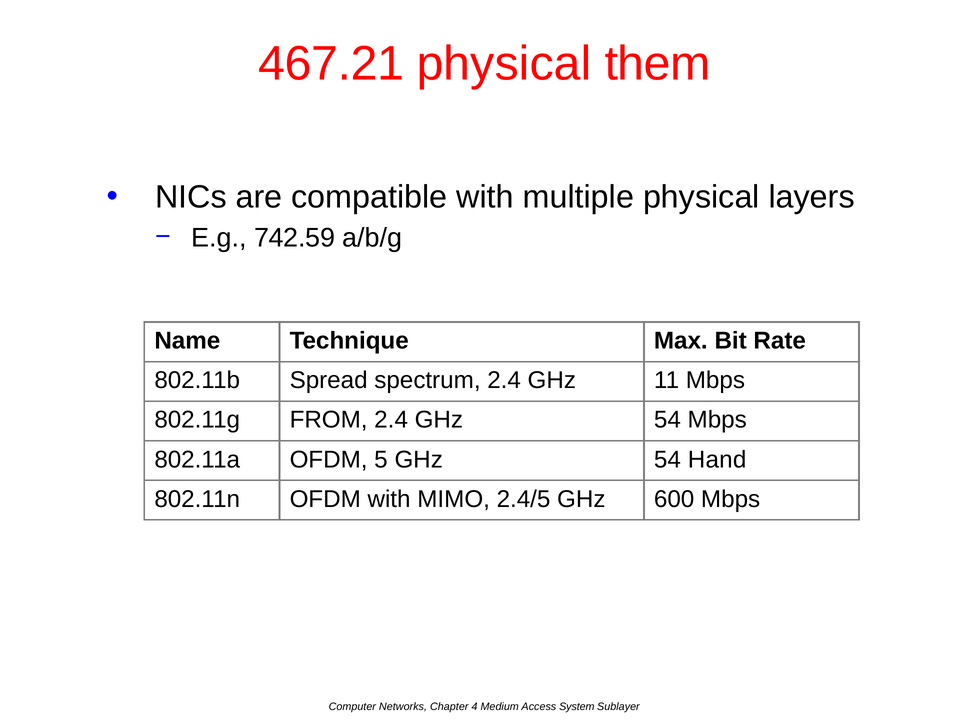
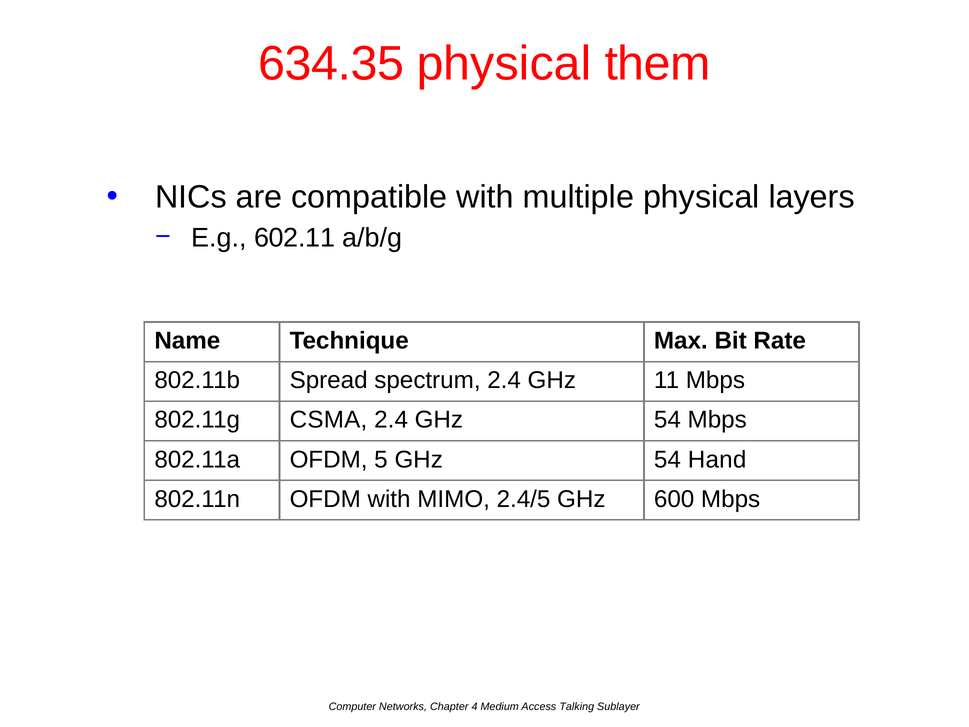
467.21: 467.21 -> 634.35 (331, 64)
742.59: 742.59 -> 602.11 (295, 238)
FROM: FROM -> CSMA (328, 420)
System: System -> Talking (577, 706)
